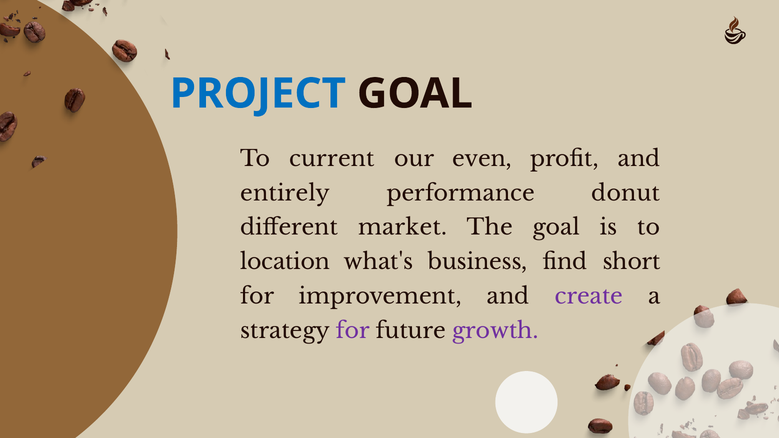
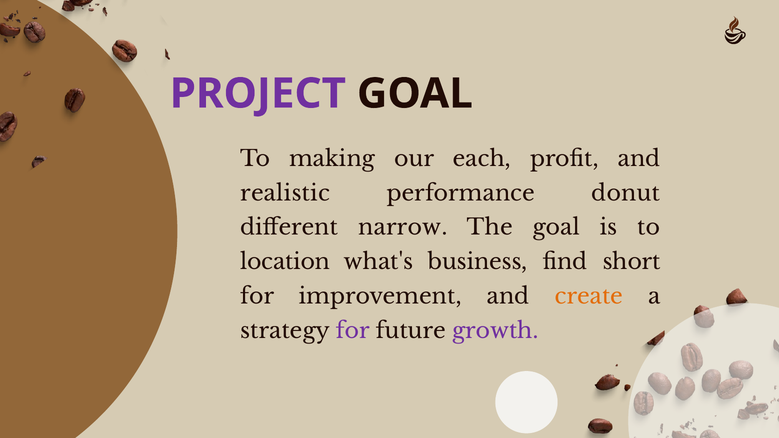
PROJECT colour: blue -> purple (258, 94)
current: current -> making (332, 159)
even: even -> each (482, 159)
entirely: entirely -> realistic (285, 193)
market: market -> narrow (403, 228)
create colour: purple -> orange (589, 297)
